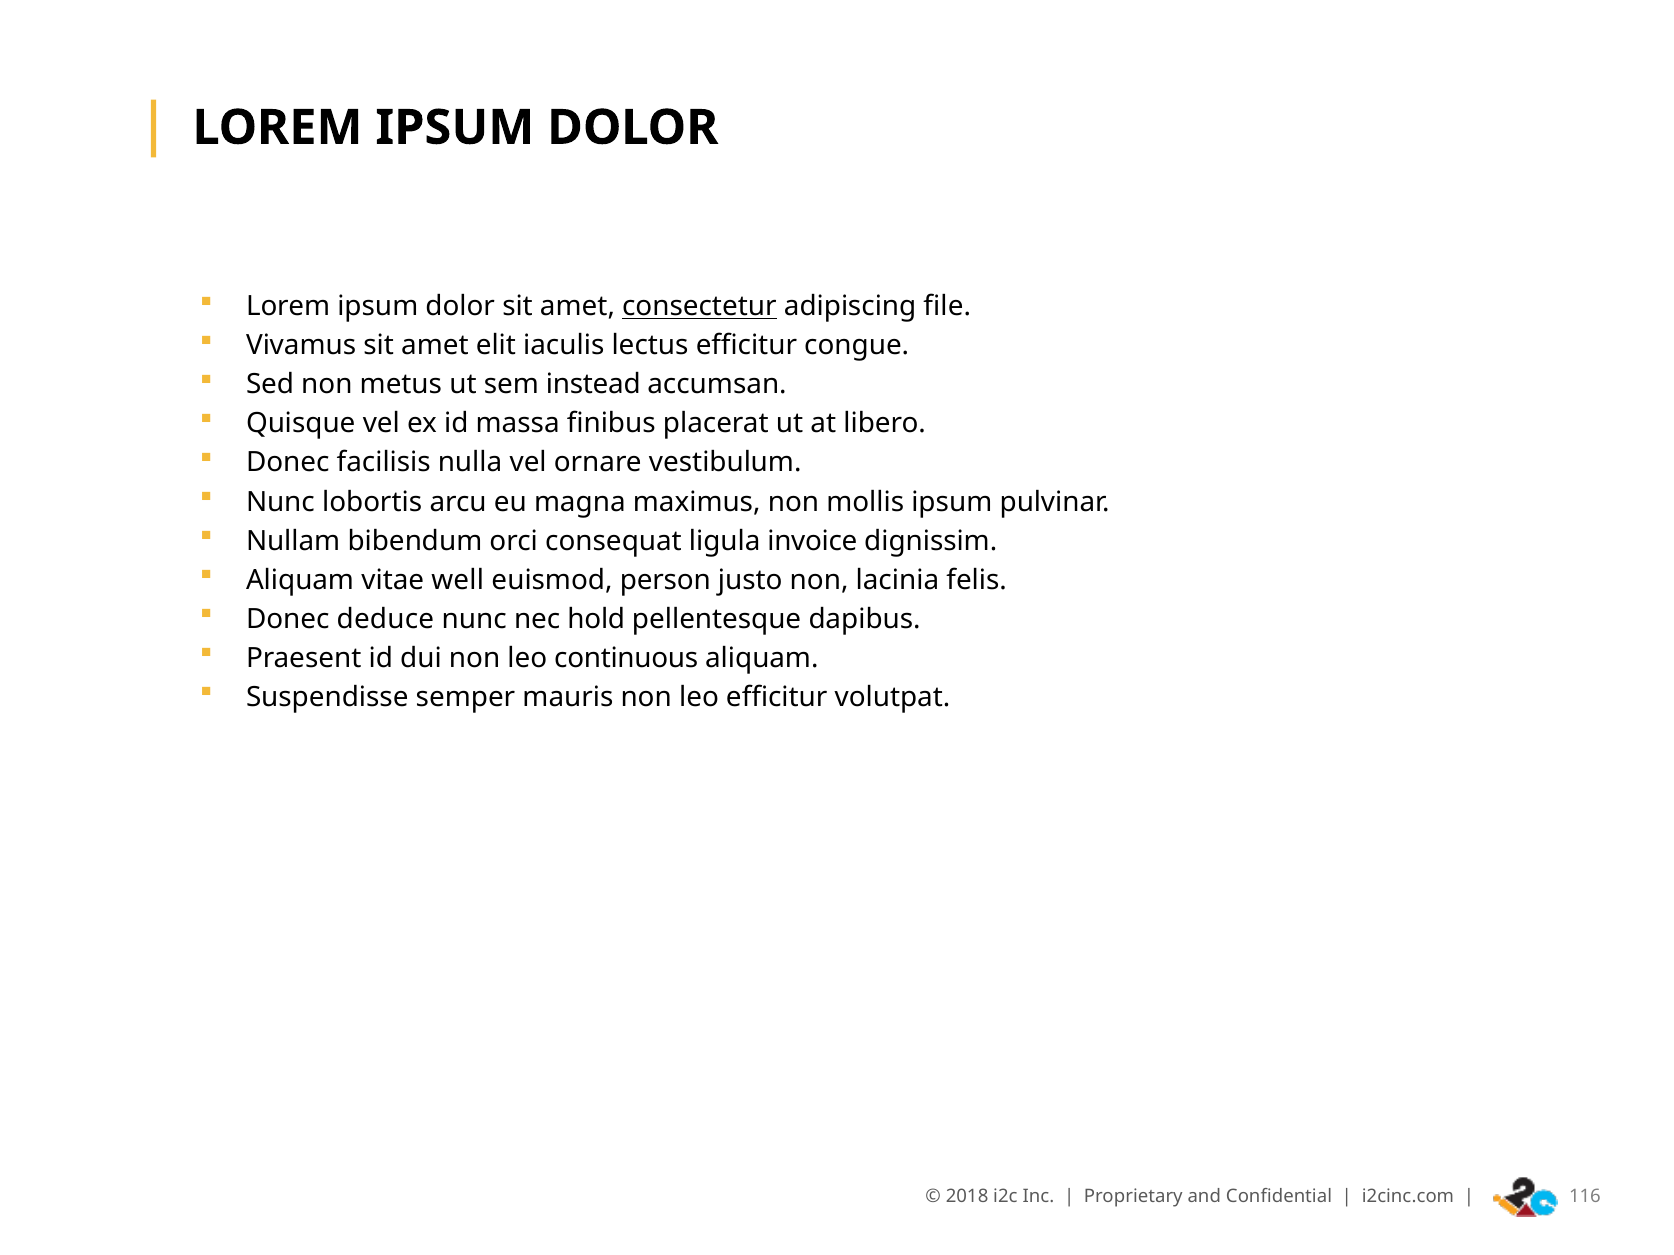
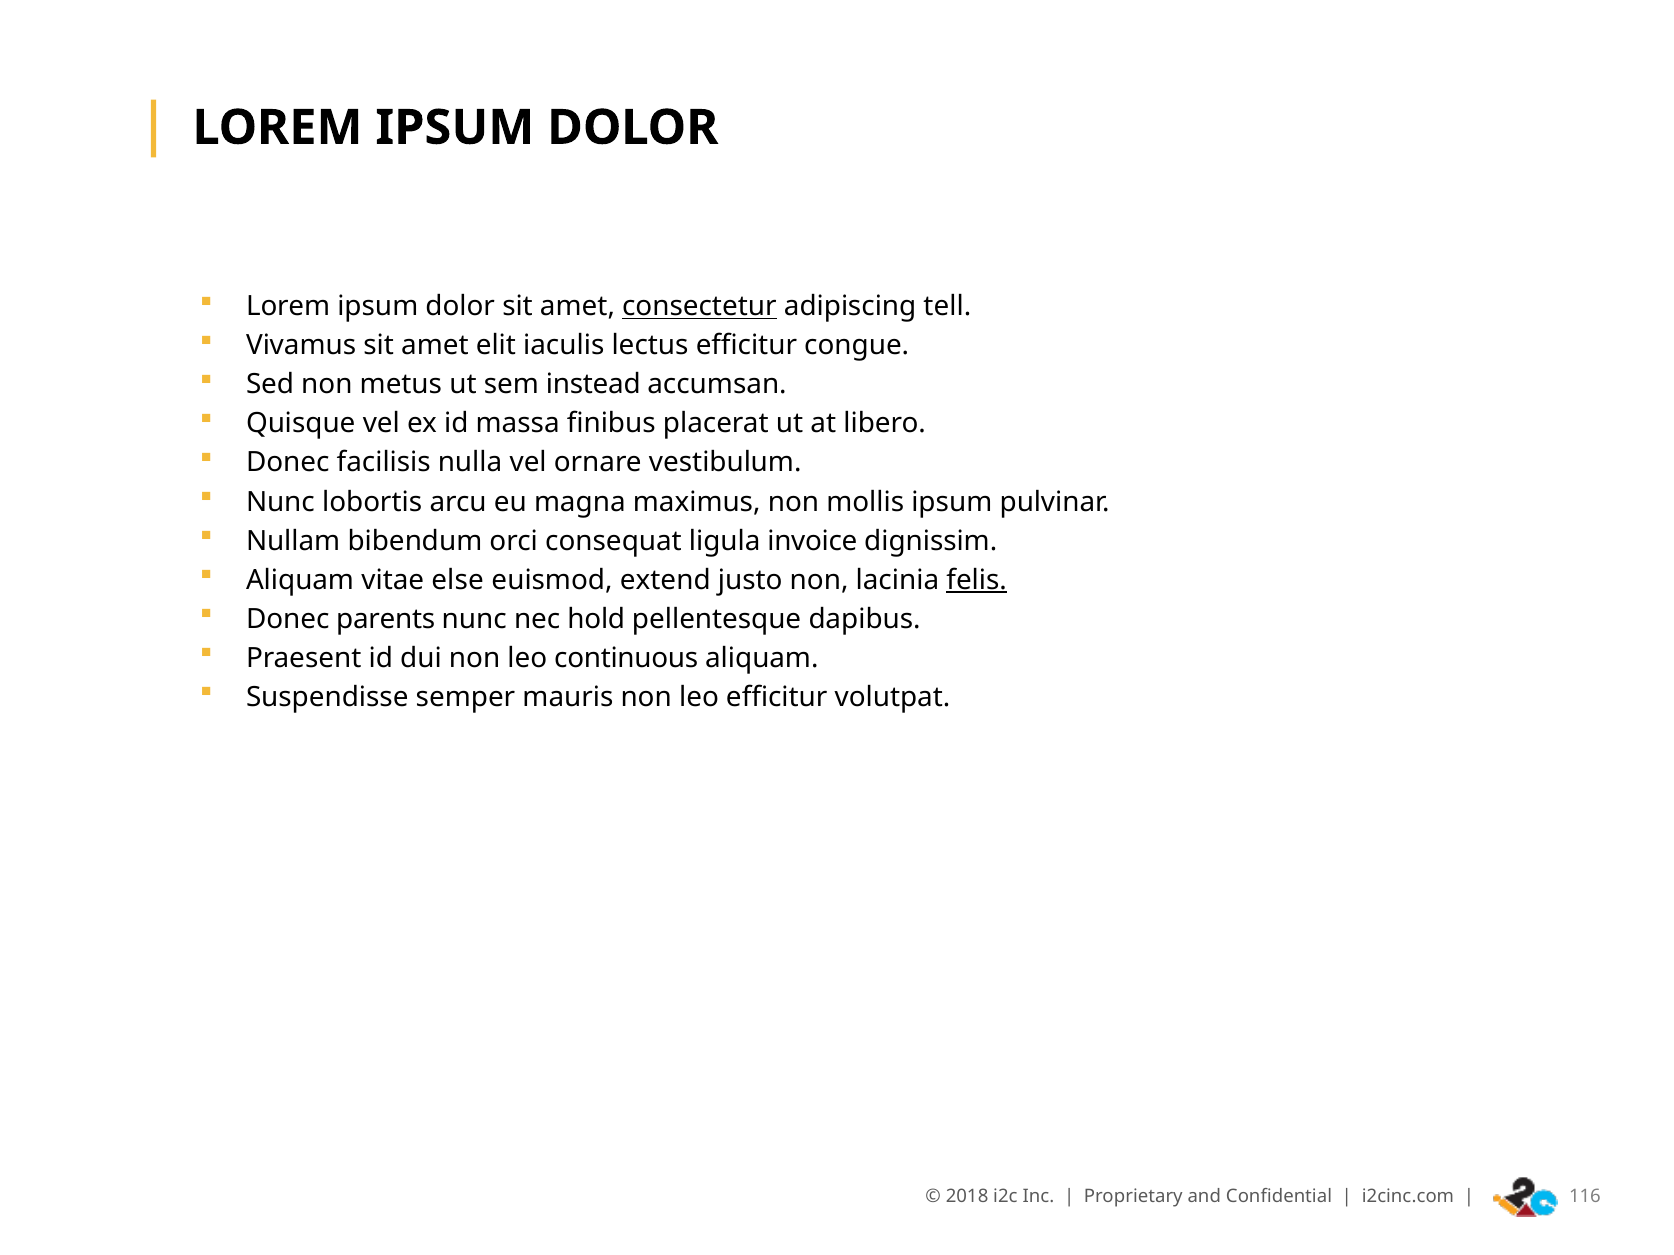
file: file -> tell (947, 307)
well: well -> else (458, 580)
person: person -> extend (665, 580)
felis underline: none -> present (977, 580)
deduce: deduce -> parents (386, 619)
